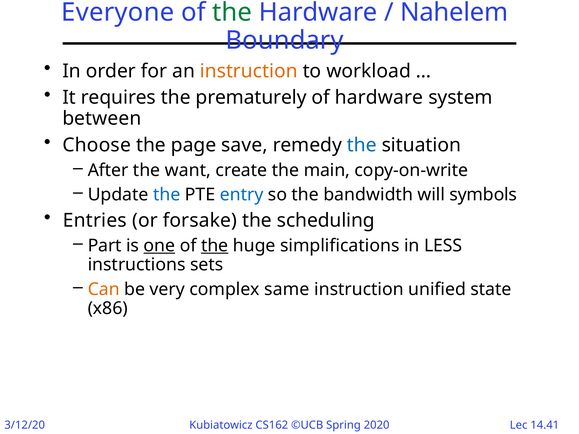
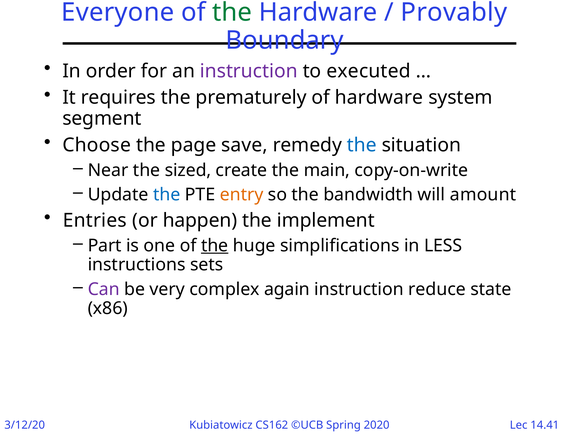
Nahelem: Nahelem -> Provably (454, 12)
instruction colour: orange -> purple (249, 71)
workload: workload -> executed (369, 71)
between: between -> segment (102, 118)
After: After -> Near (108, 170)
want: want -> sized (188, 170)
entry colour: blue -> orange (242, 195)
symbols: symbols -> amount (483, 195)
forsake: forsake -> happen (200, 221)
scheduling: scheduling -> implement (326, 221)
one underline: present -> none (159, 246)
Can colour: orange -> purple (104, 289)
same: same -> again (287, 289)
unified: unified -> reduce (437, 289)
